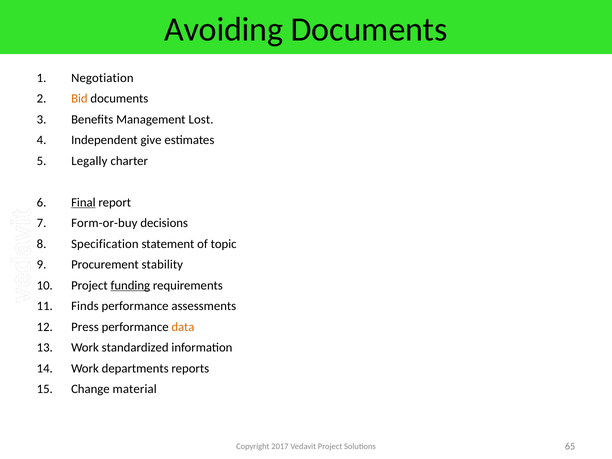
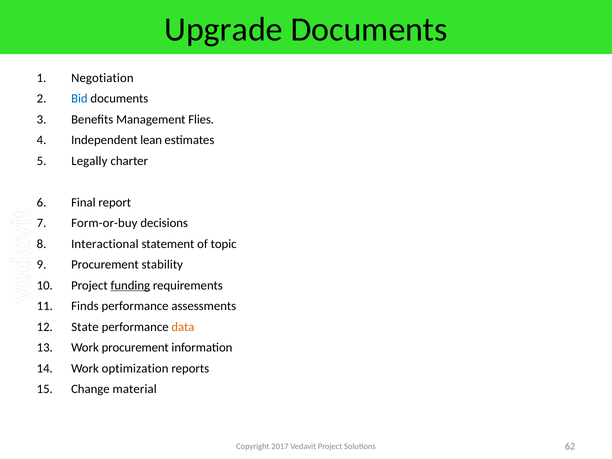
Avoiding: Avoiding -> Upgrade (224, 29)
Bid colour: orange -> blue (79, 99)
Lost: Lost -> Flies (201, 119)
give: give -> lean (151, 140)
Final underline: present -> none (83, 202)
Specification: Specification -> Interactional (105, 244)
Press: Press -> State (85, 327)
Work standardized: standardized -> procurement (135, 348)
departments: departments -> optimization (135, 368)
65: 65 -> 62 (570, 447)
